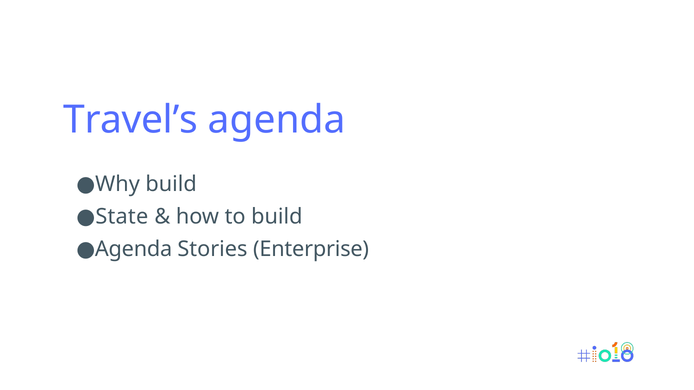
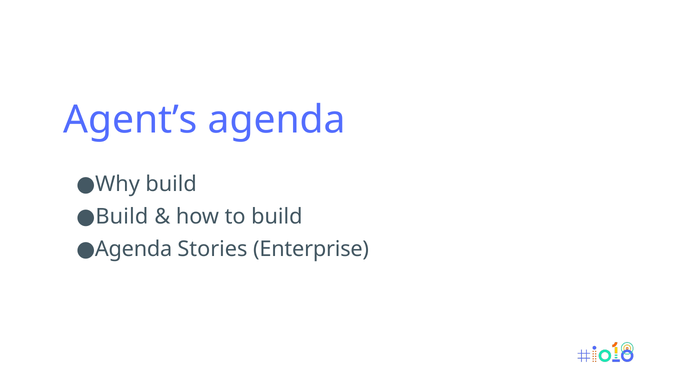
Travel’s: Travel’s -> Agent’s (130, 120)
State: State -> Build (122, 217)
